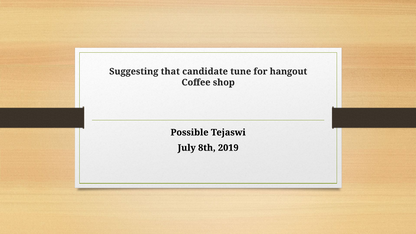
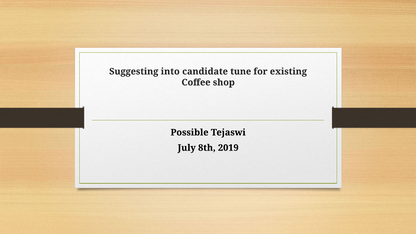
that: that -> into (170, 71)
hangout: hangout -> existing (288, 71)
